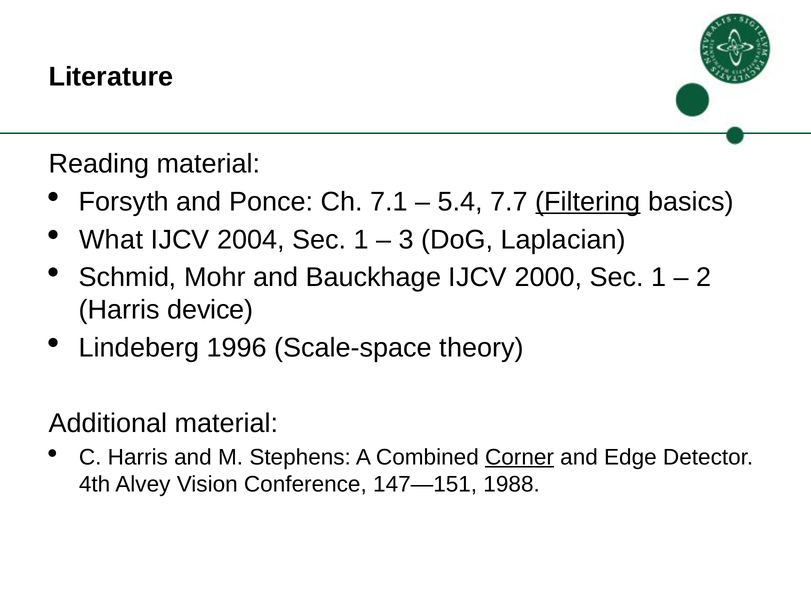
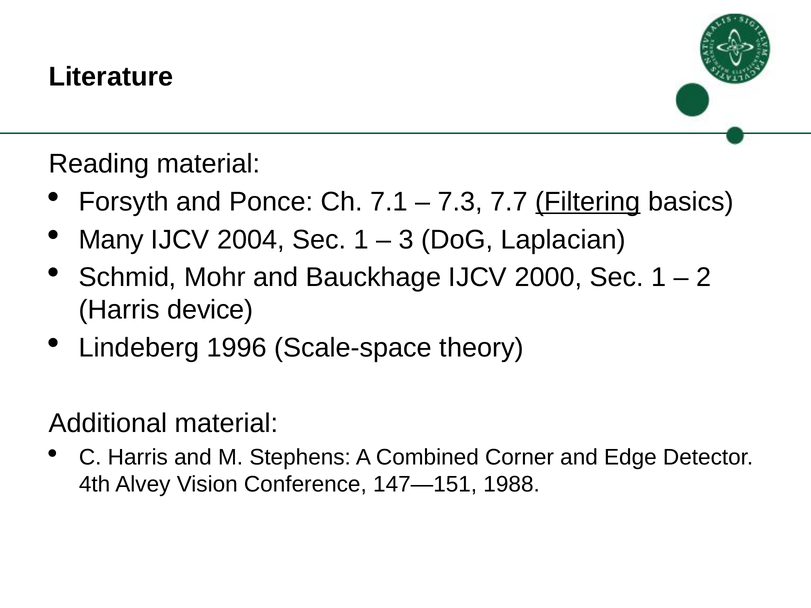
5.4: 5.4 -> 7.3 (460, 202)
What: What -> Many (111, 240)
Corner underline: present -> none (520, 457)
